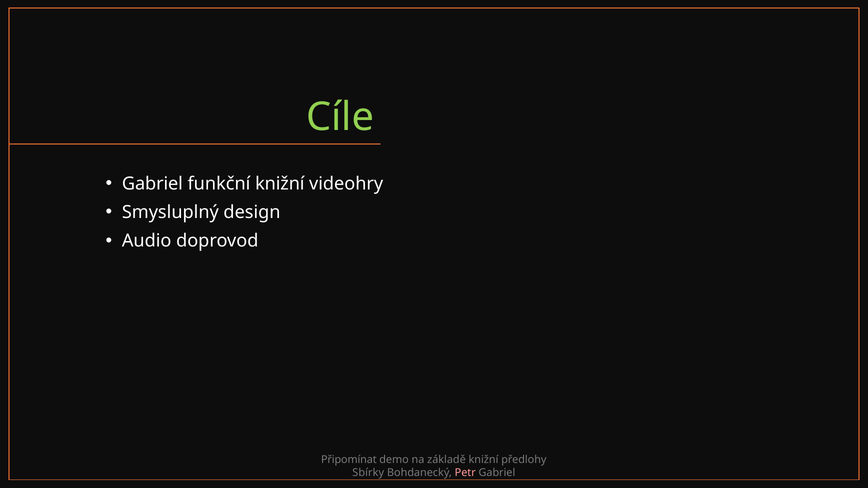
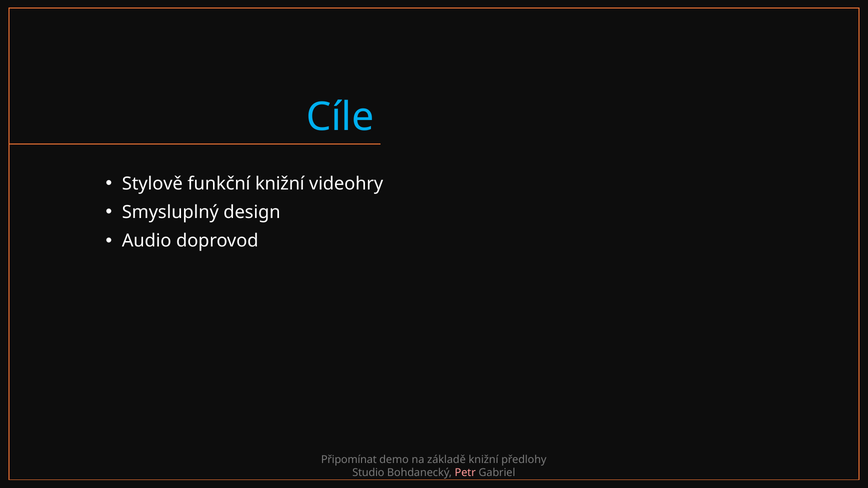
Cíle colour: light green -> light blue (340, 117)
Gabriel: Gabriel -> Stylově (152, 184)
Sbírky: Sbírky -> Studio (368, 473)
